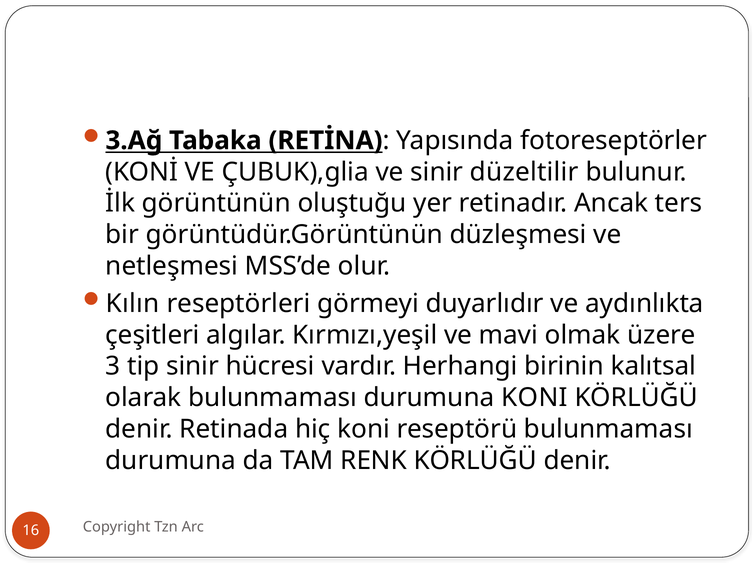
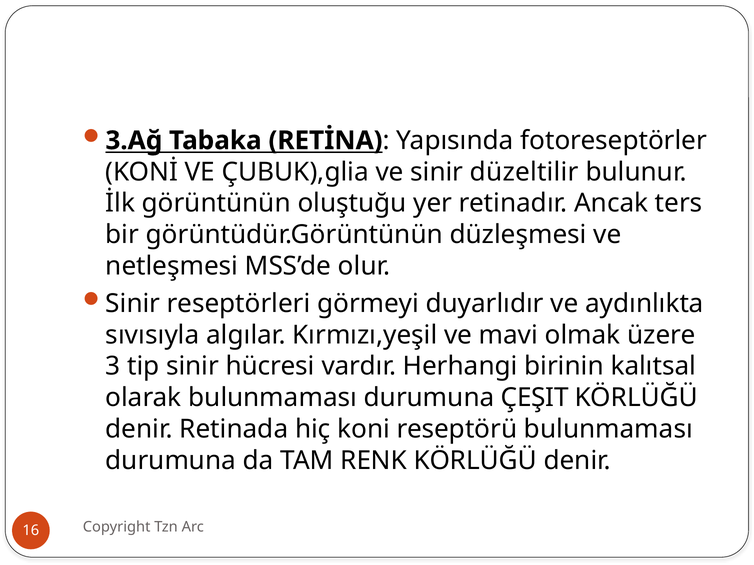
Kılın: Kılın -> Sinir (133, 304)
çeşitleri: çeşitleri -> sıvısıyla (152, 335)
durumuna KONI: KONI -> ÇEŞIT (535, 398)
